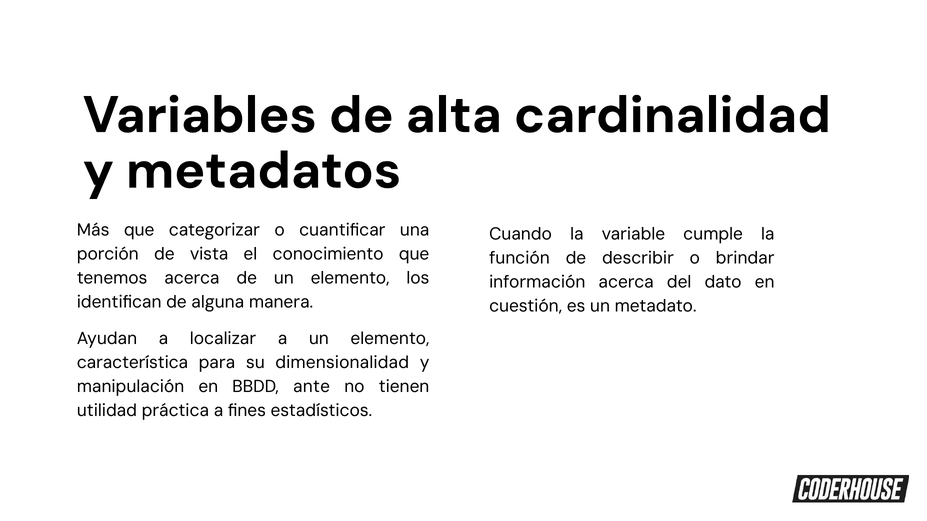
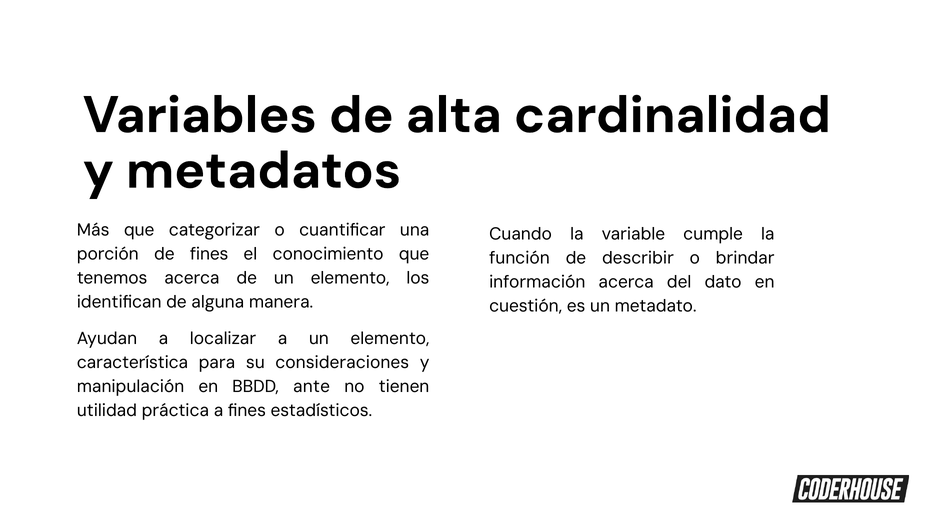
de vista: vista -> fines (209, 254)
dimensionalidad: dimensionalidad -> consideraciones (342, 363)
